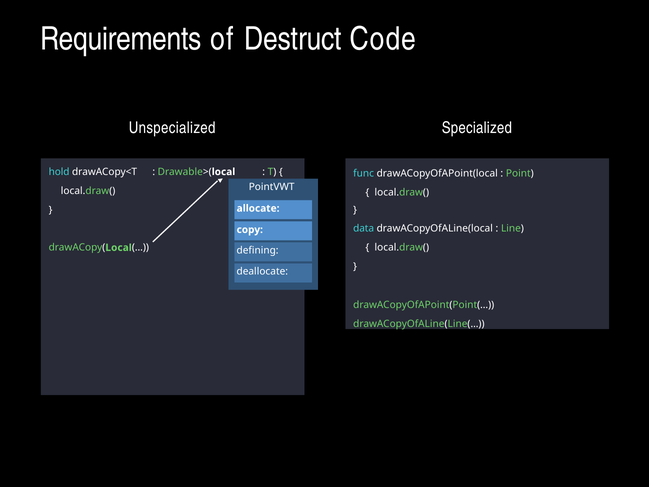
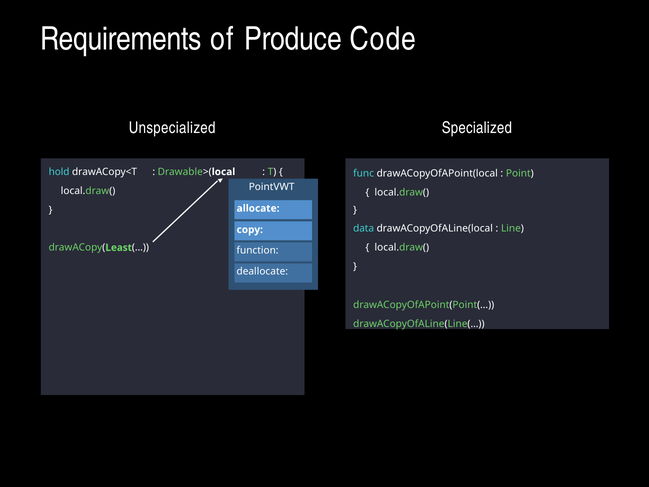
Destruct: Destruct -> Produce (293, 39)
Local: Local -> Least (119, 247)
defining: defining -> function (258, 250)
